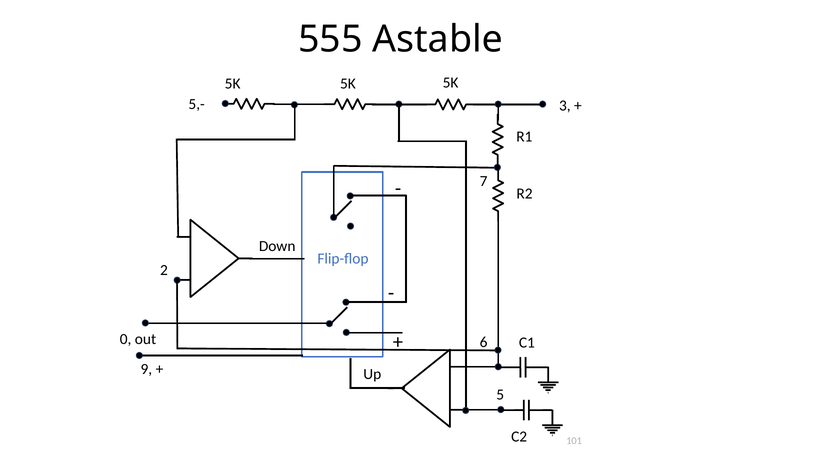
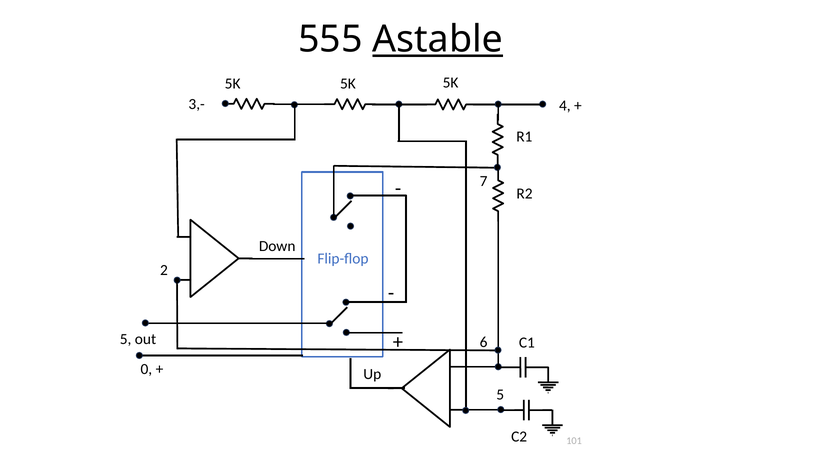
Astable underline: none -> present (438, 40)
5,-: 5,- -> 3,- (197, 104)
3: 3 -> 4 (565, 106)
0: 0 -> 5 (126, 339)
9: 9 -> 0 (146, 369)
